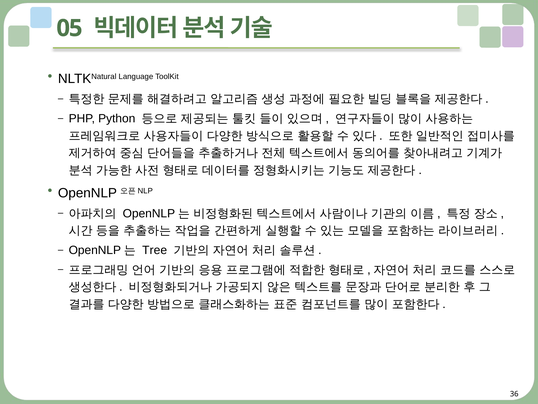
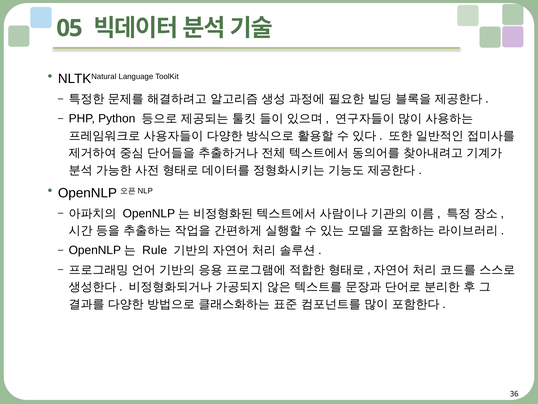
Tree: Tree -> Rule (155, 250)
